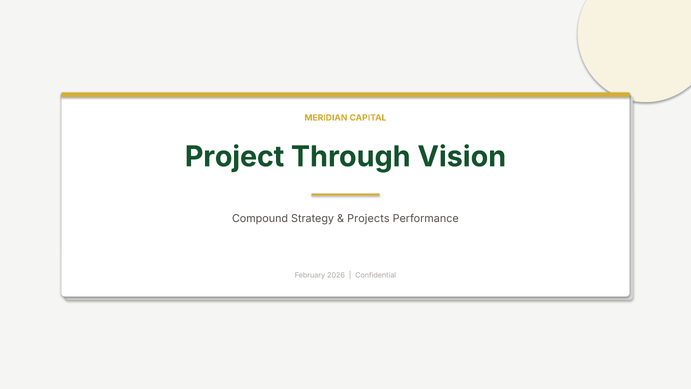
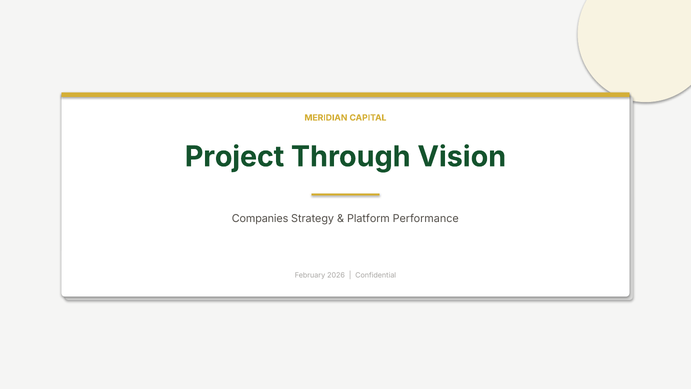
Compound: Compound -> Companies (260, 218)
Projects: Projects -> Platform (368, 218)
